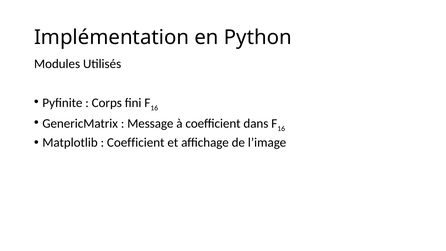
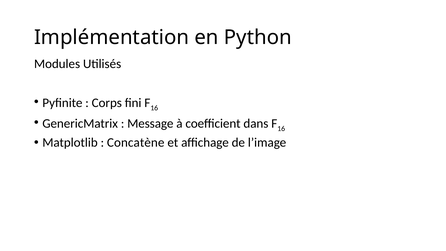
Coefficient: Coefficient -> Concatène (136, 143)
